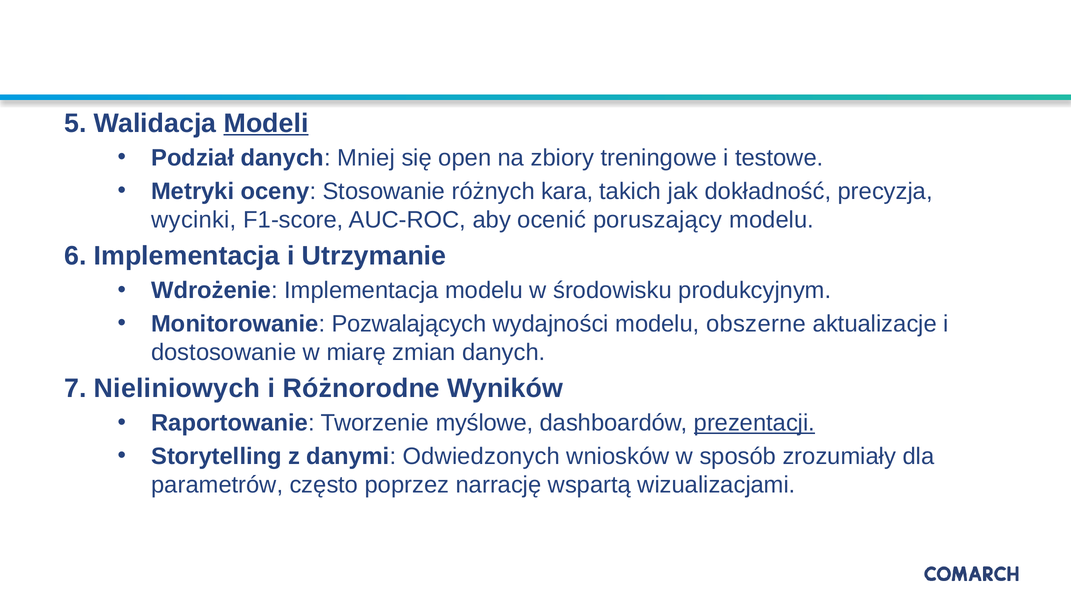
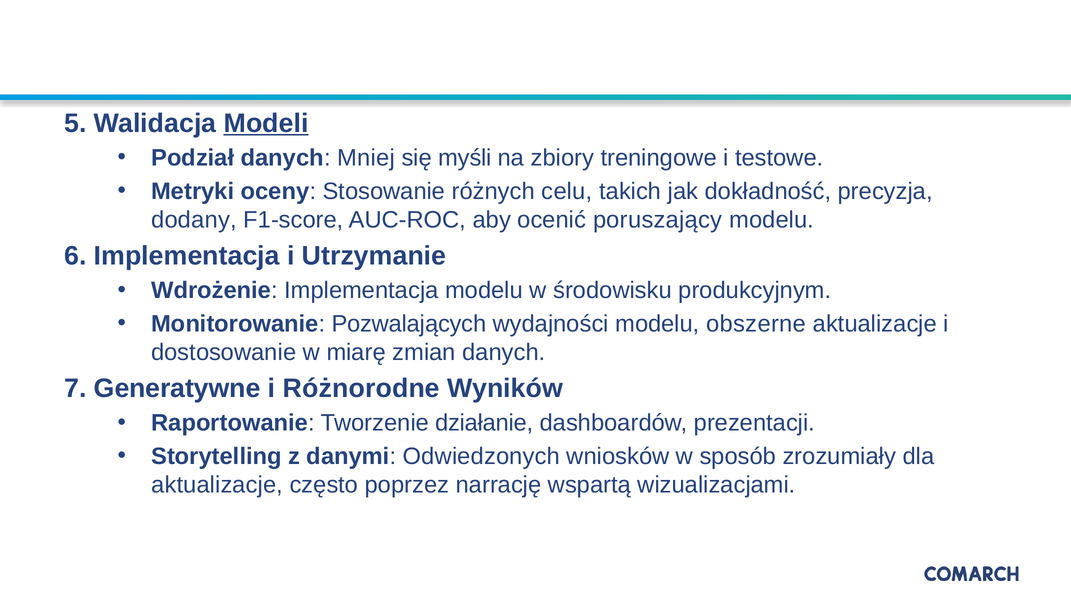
open: open -> myśli (465, 158)
kara: kara -> celu (567, 191)
wycinki: wycinki -> dodany (194, 220)
Nieliniowych: Nieliniowych -> Generatywne (177, 389)
myślowe: myślowe -> działanie (484, 423)
prezentacji underline: present -> none (754, 423)
parametrów: parametrów -> aktualizacje (217, 485)
